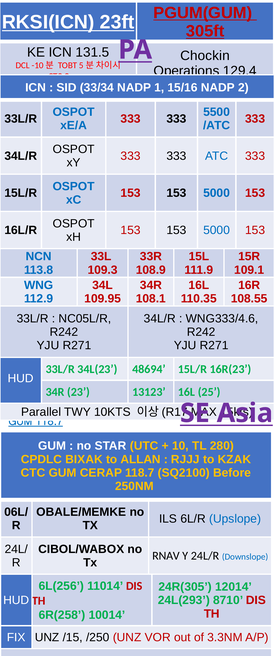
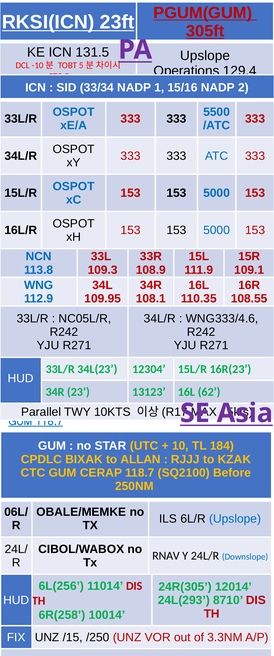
Chockin: Chockin -> Upslope (205, 56)
48694: 48694 -> 12304 (149, 369)
25: 25 -> 62 (209, 392)
280: 280 -> 184 (222, 446)
